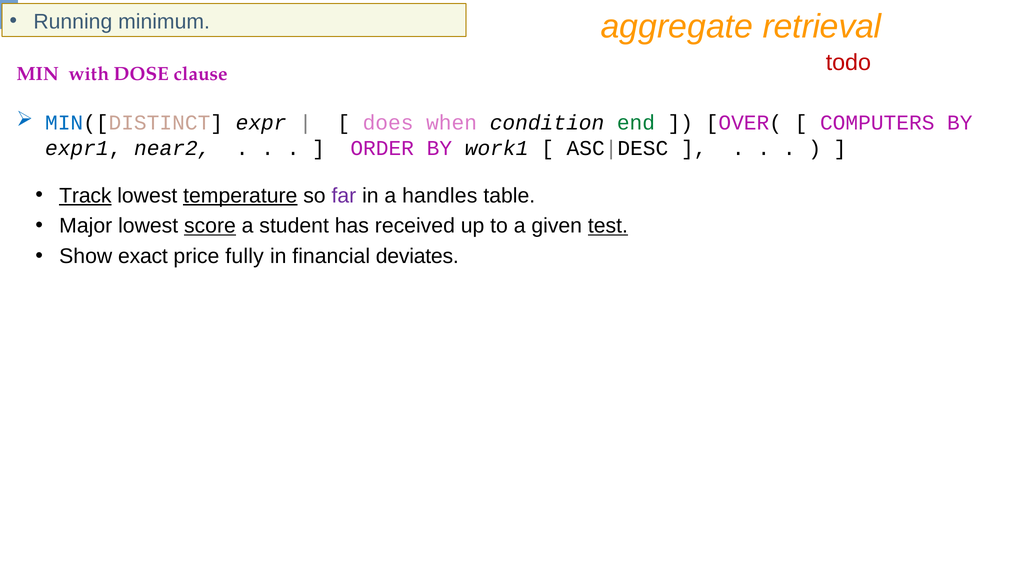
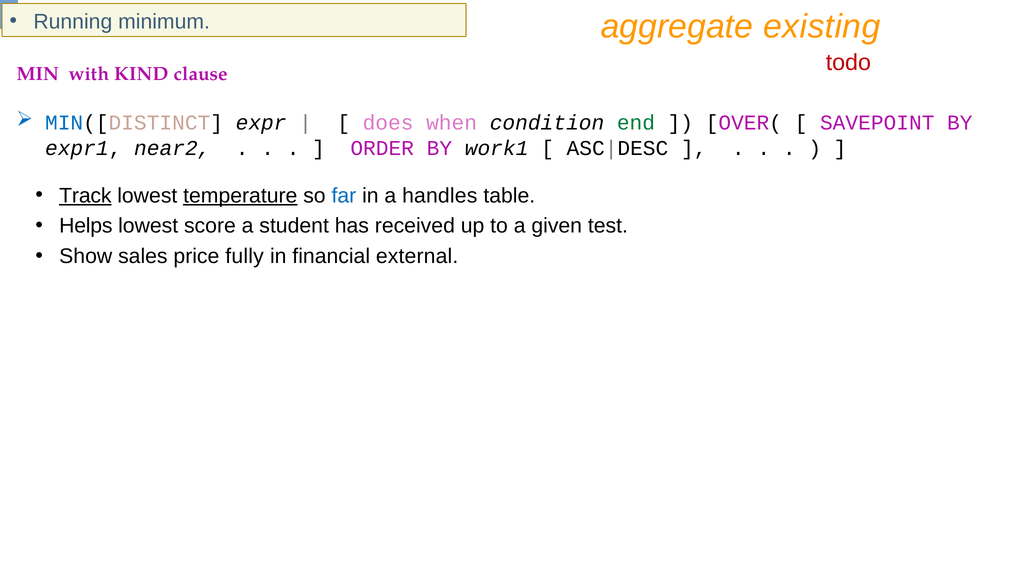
retrieval: retrieval -> existing (822, 26)
DOSE: DOSE -> KIND (141, 74)
COMPUTERS: COMPUTERS -> SAVEPOINT (877, 123)
far colour: purple -> blue (344, 196)
Major: Major -> Helps (86, 226)
score underline: present -> none (210, 226)
test underline: present -> none (608, 226)
exact: exact -> sales (143, 257)
deviates: deviates -> external (417, 257)
